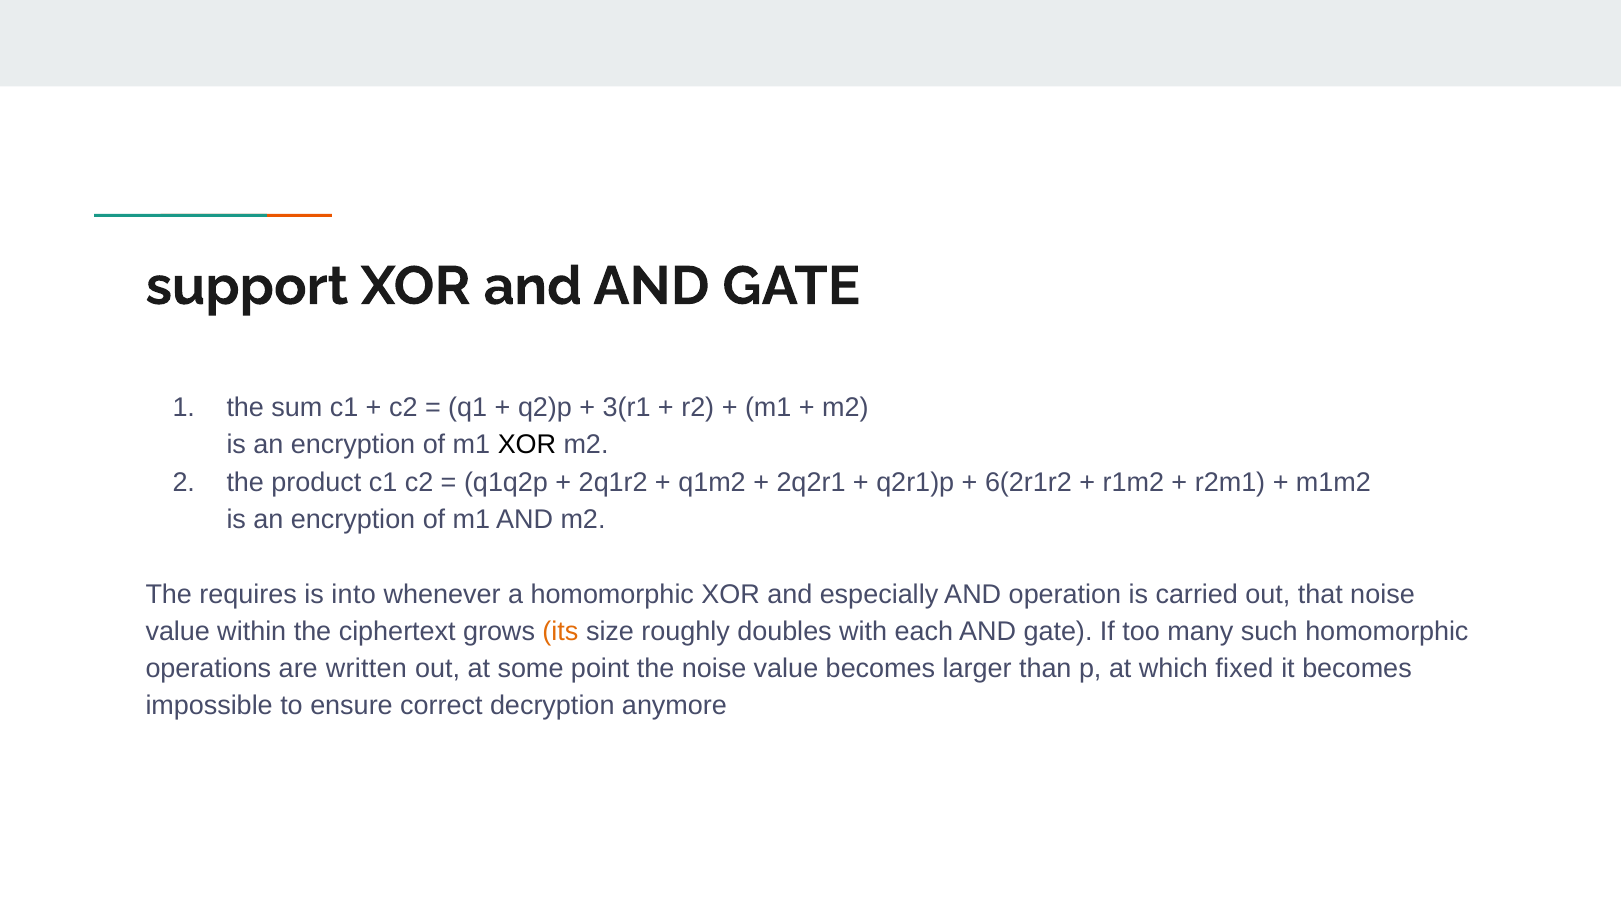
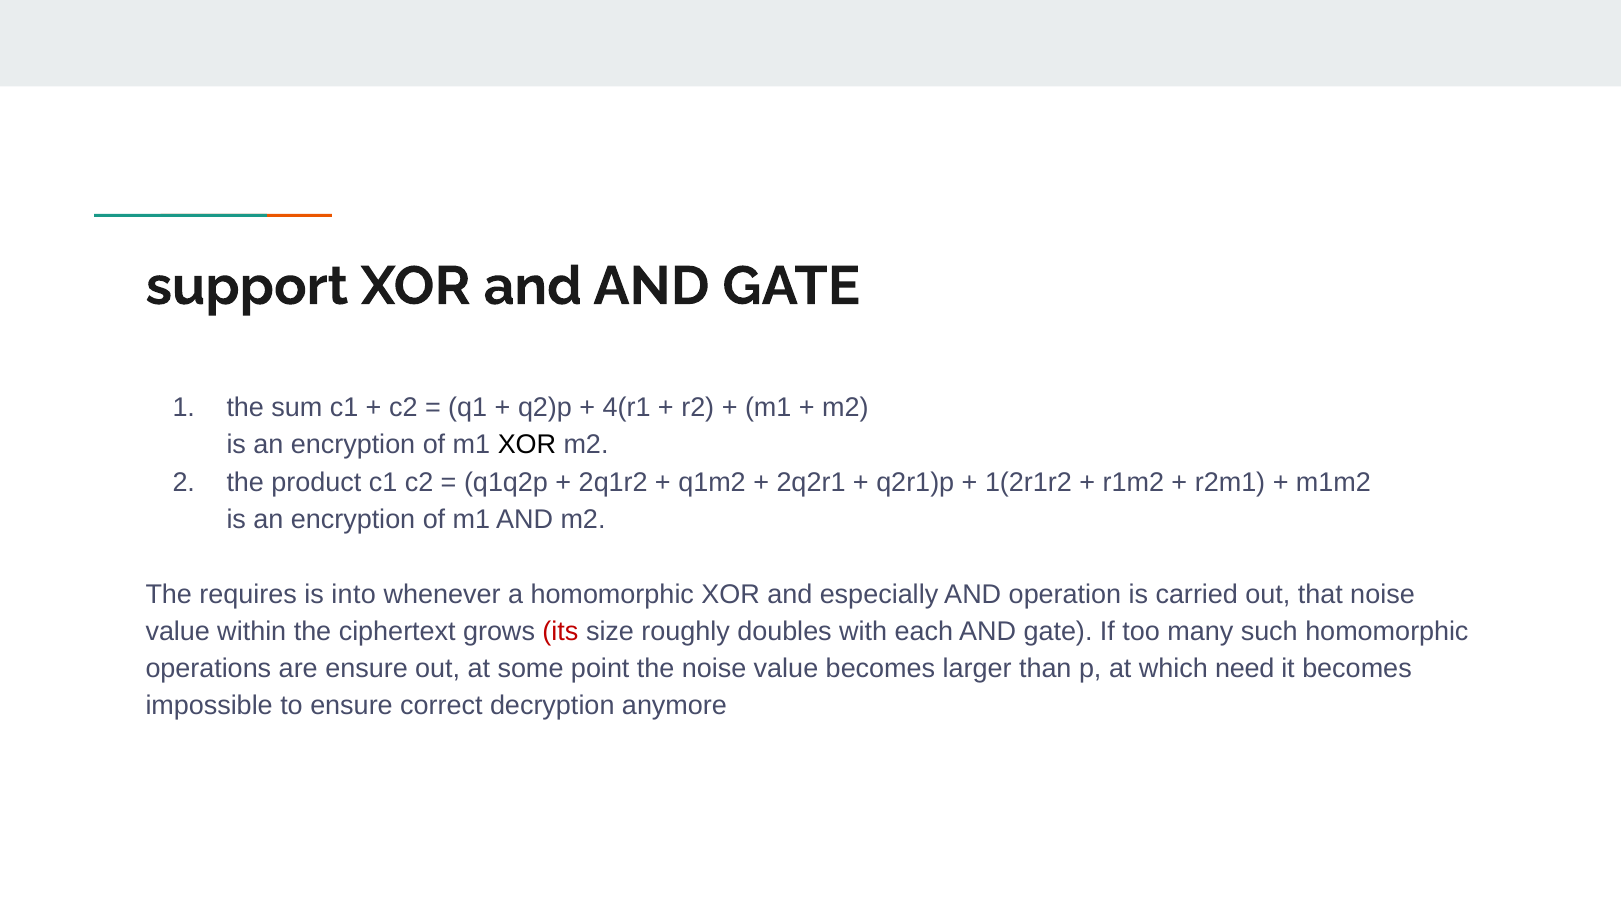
3(r1: 3(r1 -> 4(r1 (627, 408)
6(2r1r2: 6(2r1r2 -> 1(2r1r2 (1028, 482)
its colour: orange -> red (560, 631)
are written: written -> ensure (367, 669)
fixed: fixed -> need (1245, 669)
